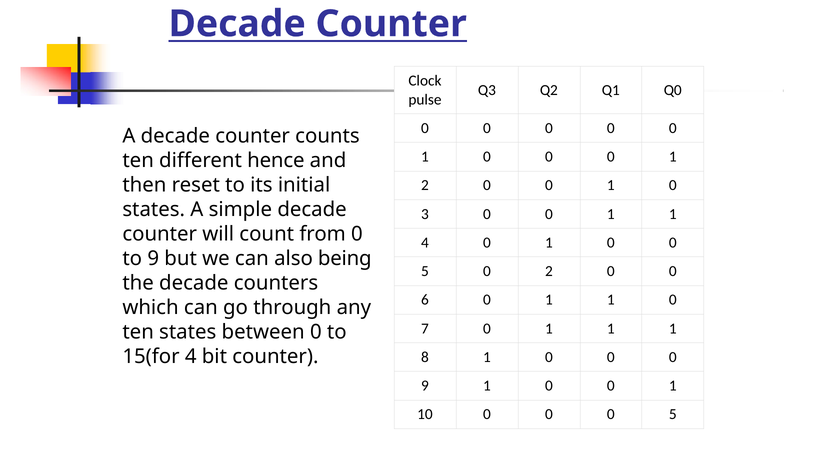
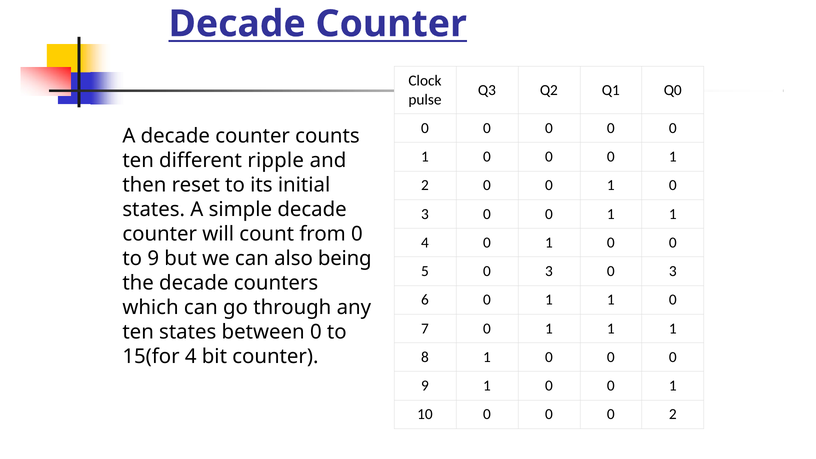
hence: hence -> ripple (276, 161)
5 0 2: 2 -> 3 (549, 271)
0: 0 -> 3 (673, 271)
0 0 0 5: 5 -> 2 (673, 414)
